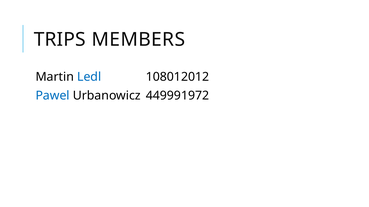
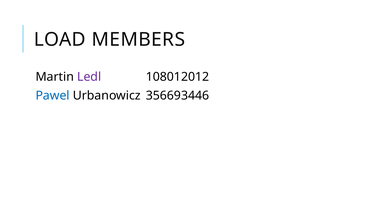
TRIPS: TRIPS -> LOAD (60, 40)
Ledl colour: blue -> purple (89, 77)
449991972: 449991972 -> 356693446 (178, 96)
